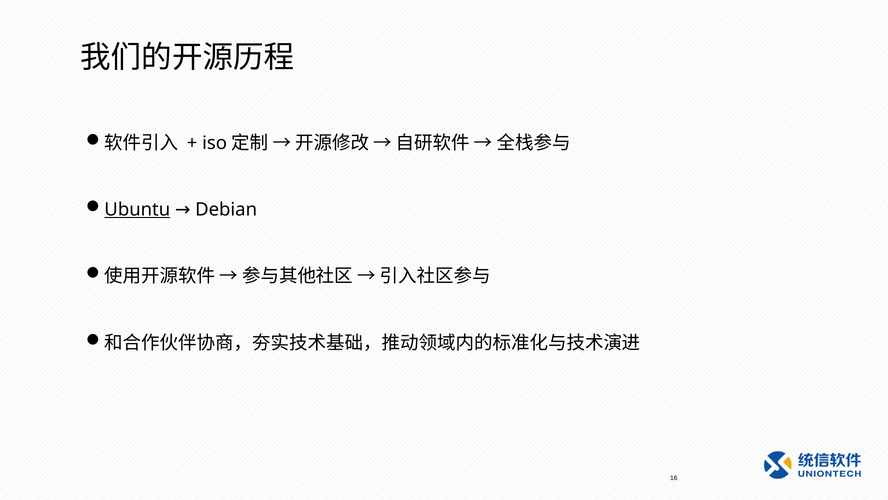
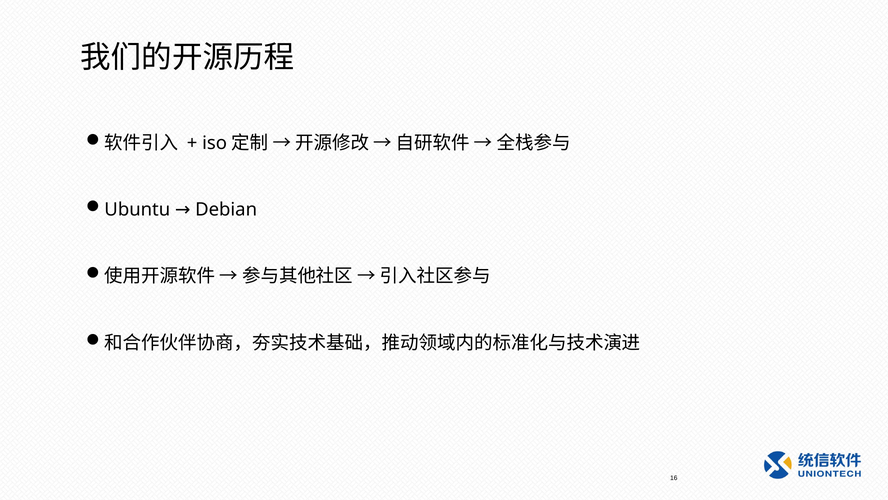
Ubuntu underline: present -> none (137, 209)
